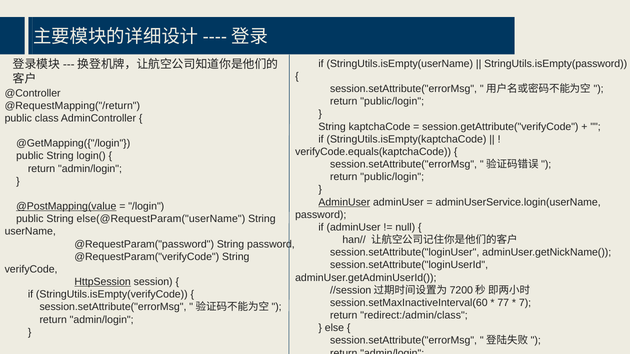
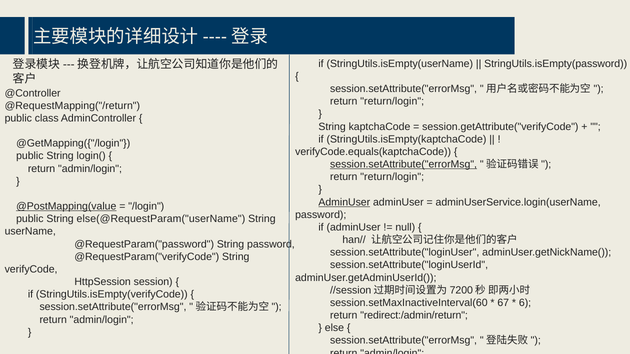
public/login: public/login -> return/login (392, 102)
session.setAttribute("errorMsg underline: none -> present (404, 165)
public/login: public/login -> return/login (392, 177)
HttpSession underline: present -> none (103, 282)
77: 77 -> 67 (503, 303)
7: 7 -> 6 (525, 303)
redirect:/admin/class: redirect:/admin/class -> redirect:/admin/return (414, 316)
